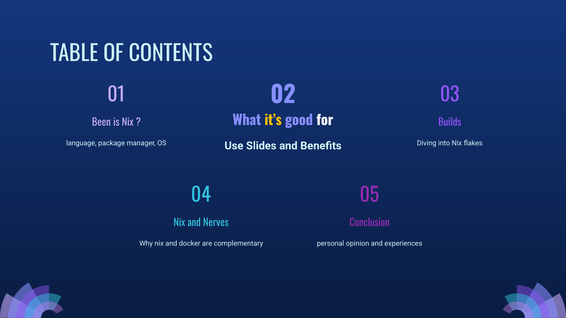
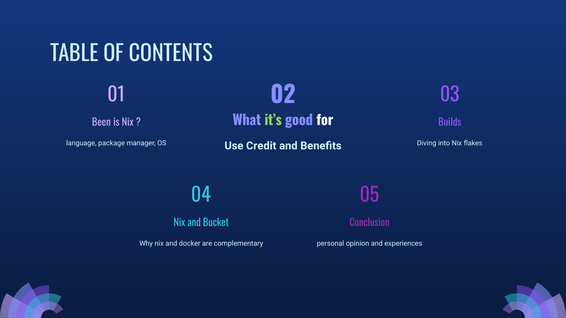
it’s colour: yellow -> light green (273, 121)
Slides: Slides -> Credit (261, 146)
Nerves: Nerves -> Bucket (216, 223)
